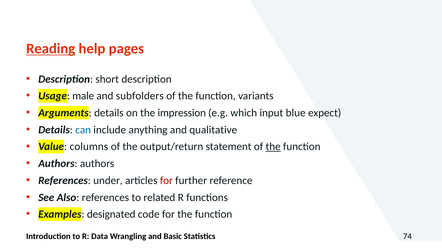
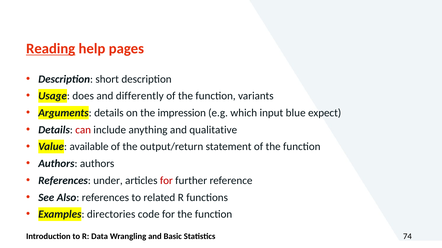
male: male -> does (83, 96)
subfolders: subfolders -> differently (140, 96)
can colour: blue -> red (83, 130)
columns: columns -> available (89, 147)
the underline: present -> none (273, 147)
designated: designated -> directories (111, 215)
